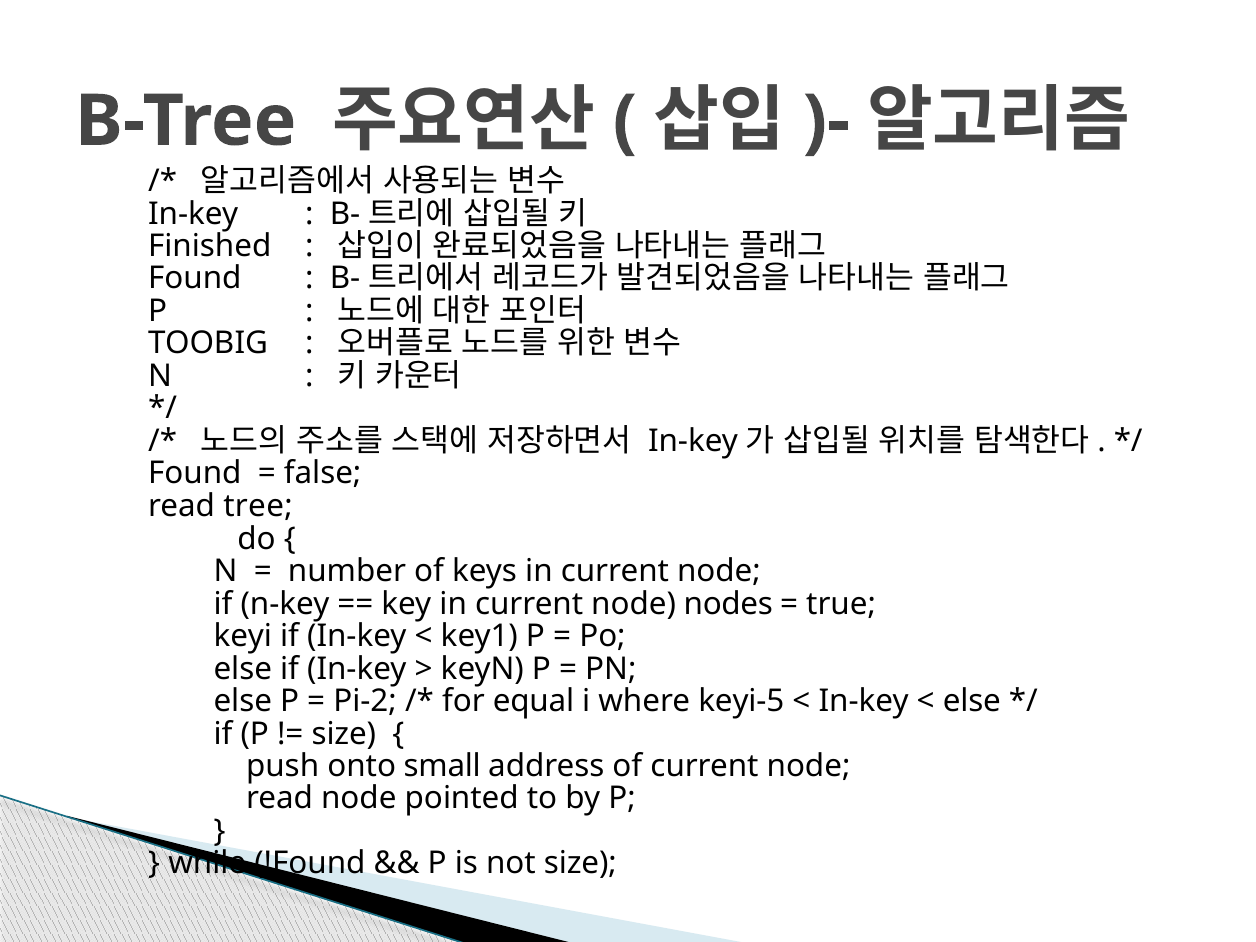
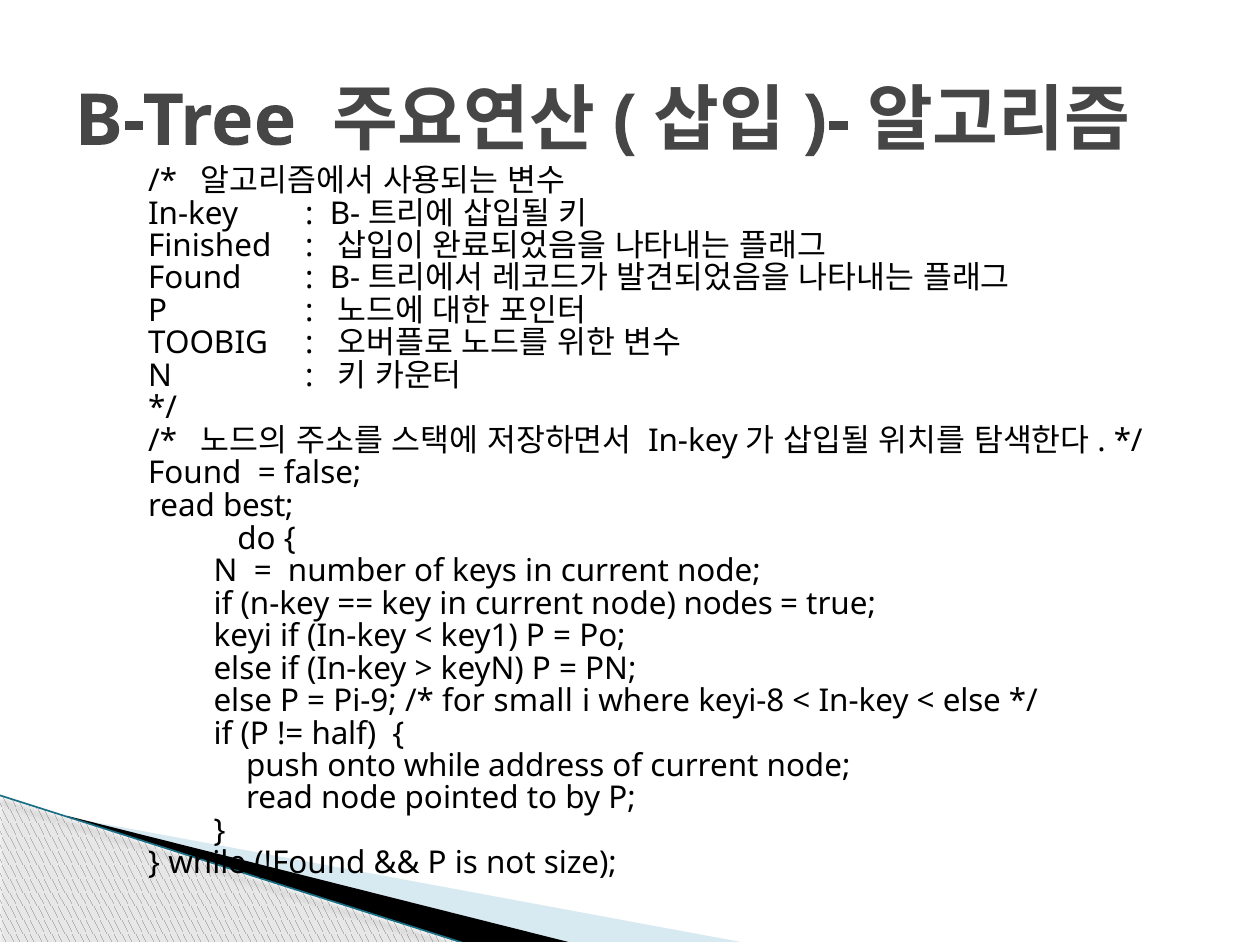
tree: tree -> best (258, 506)
Pi-2: Pi-2 -> Pi-9 (365, 701)
equal: equal -> small (533, 701)
keyi-5: keyi-5 -> keyi-8 (741, 701)
size: size -> half (344, 734)
onto small: small -> while (442, 766)
